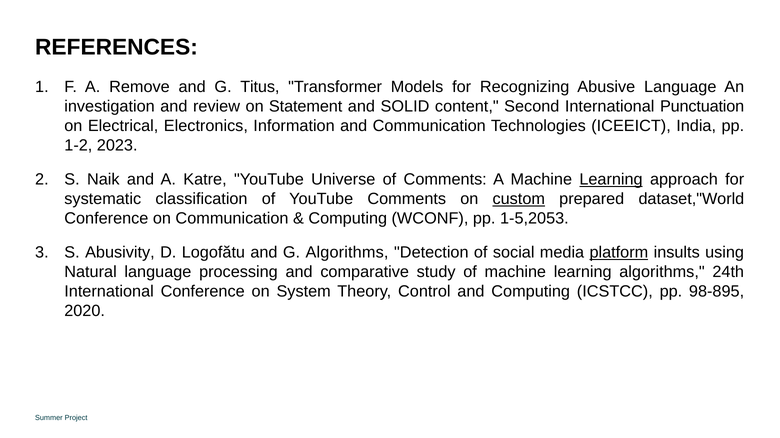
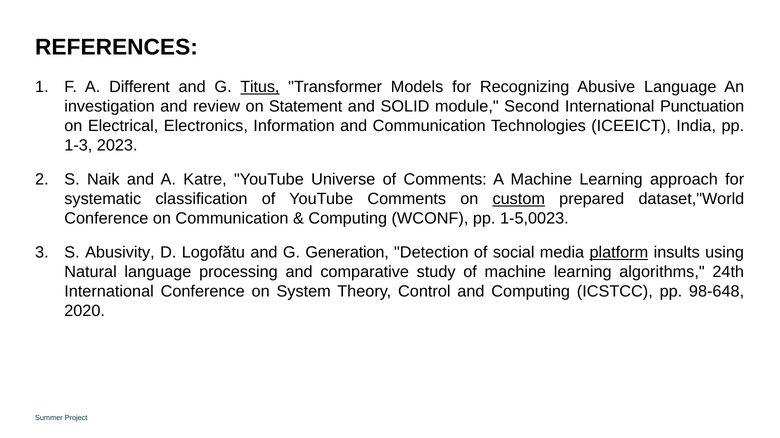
Remove: Remove -> Different (140, 87)
Titus underline: none -> present (260, 87)
content: content -> module (467, 107)
1-2: 1-2 -> 1-3 (78, 146)
Learning underline: present -> none (611, 180)
1-5,2053: 1-5,2053 -> 1-5,0023 (534, 219)
G Algorithms: Algorithms -> Generation (347, 253)
98-895: 98-895 -> 98-648 (717, 292)
